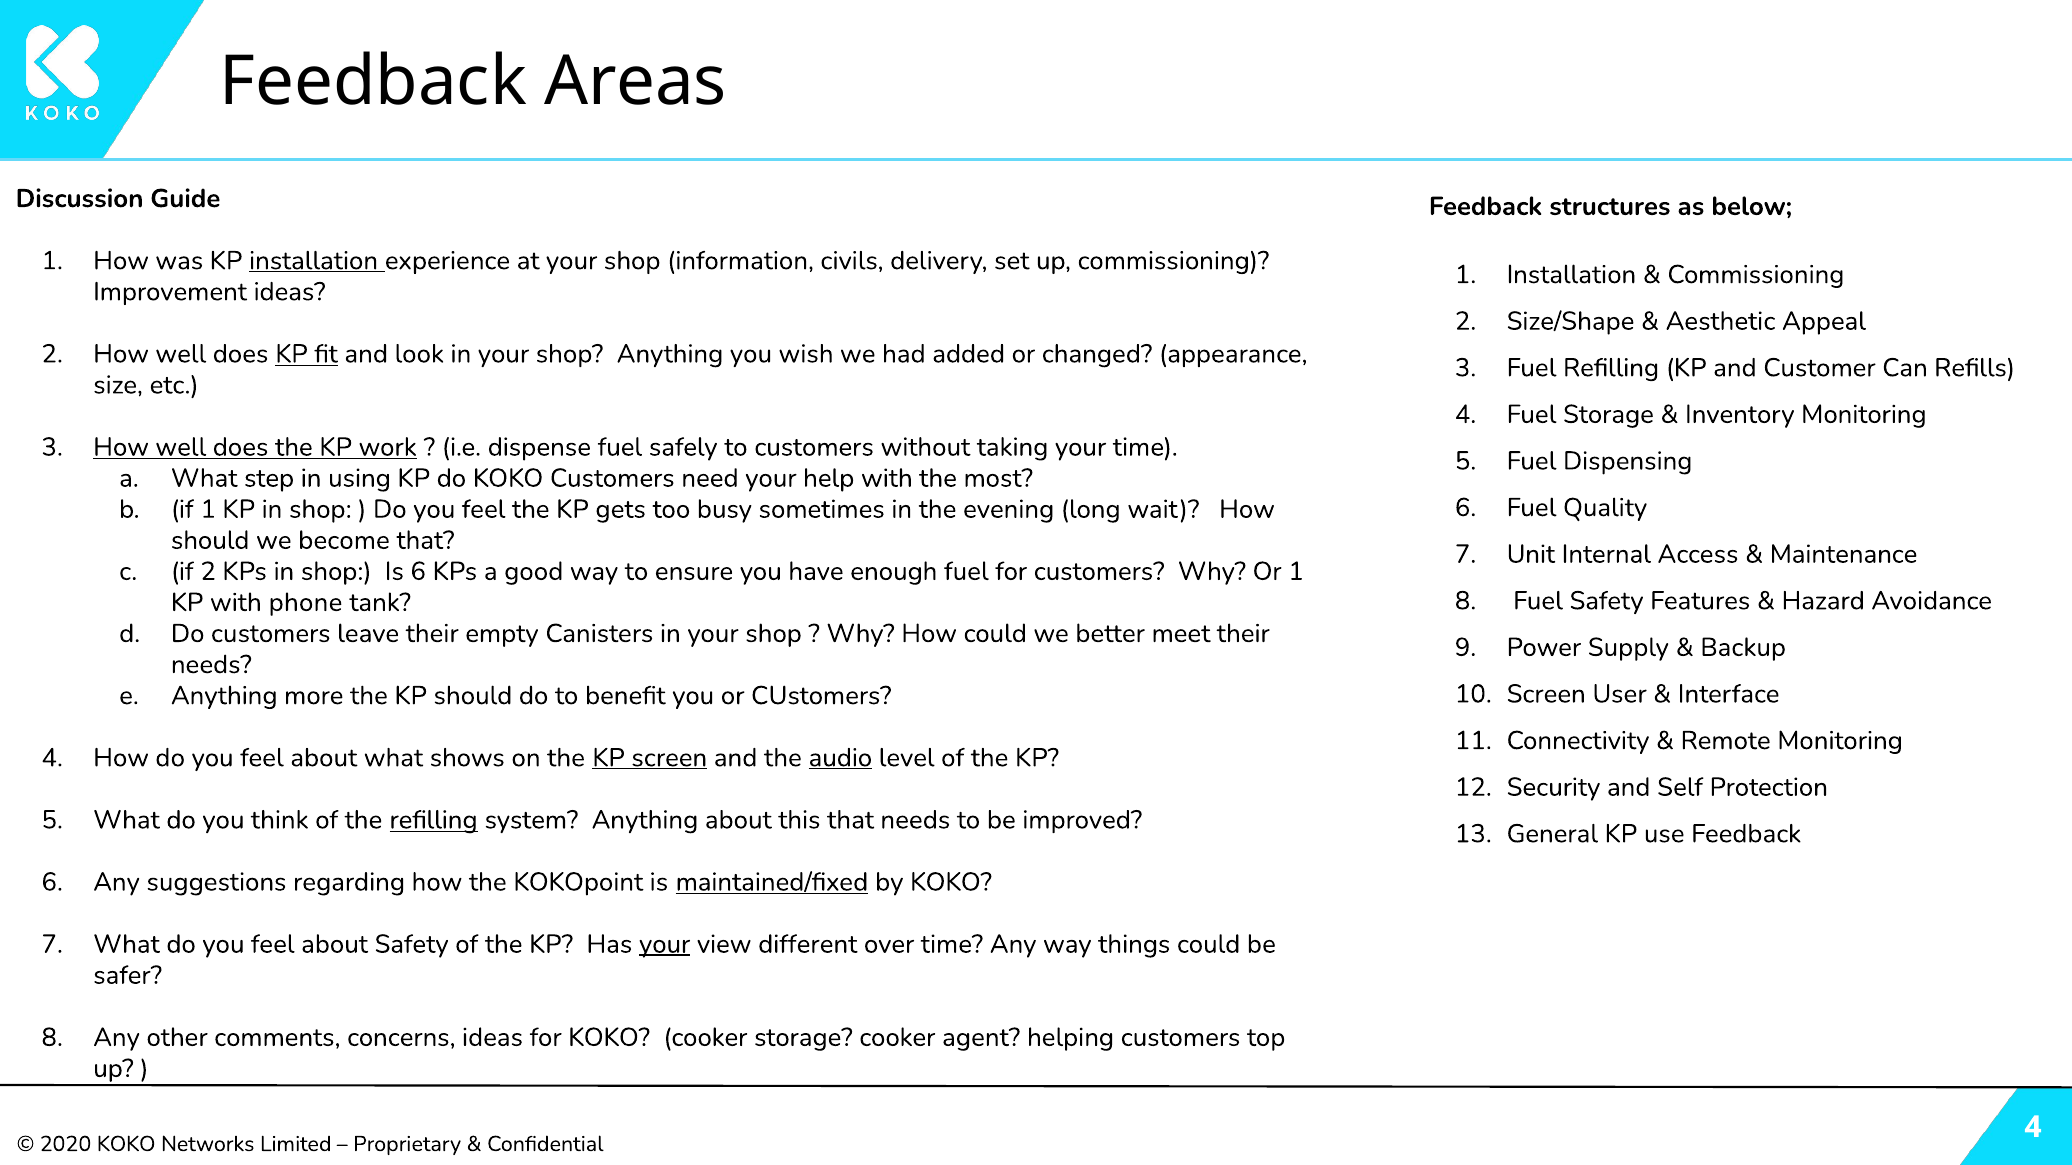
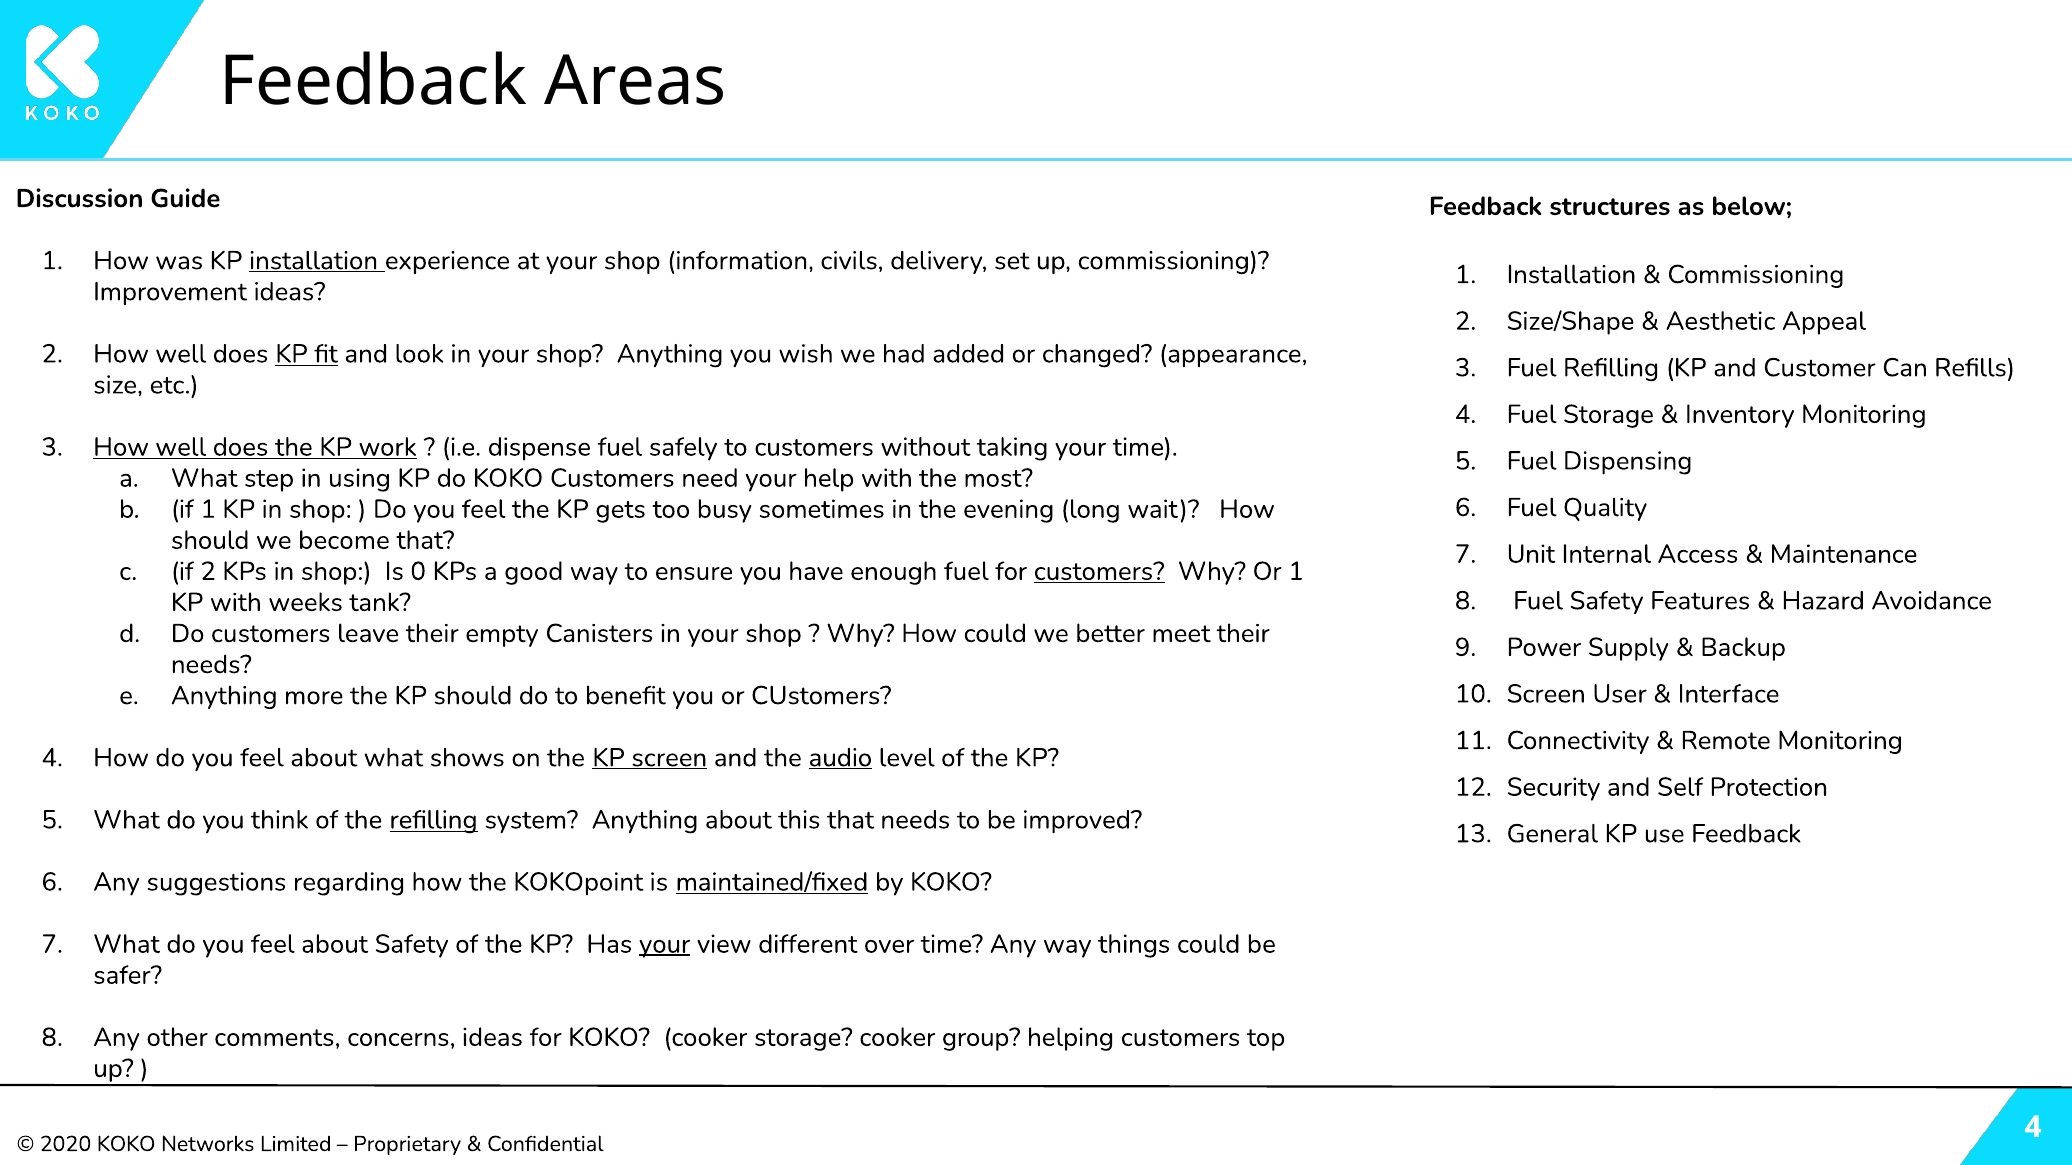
Is 6: 6 -> 0 (418, 572)
customers underline: none -> present (1099, 572)
phone: phone -> weeks (306, 603)
agent: agent -> group (981, 1038)
